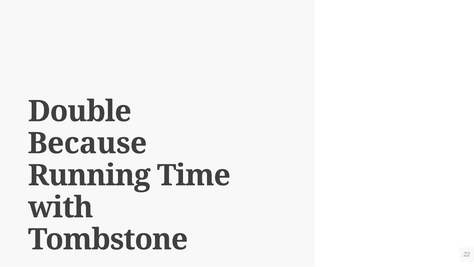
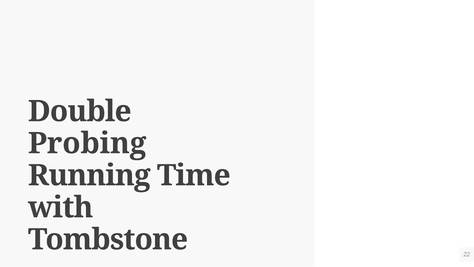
Because: Because -> Probing (87, 143)
